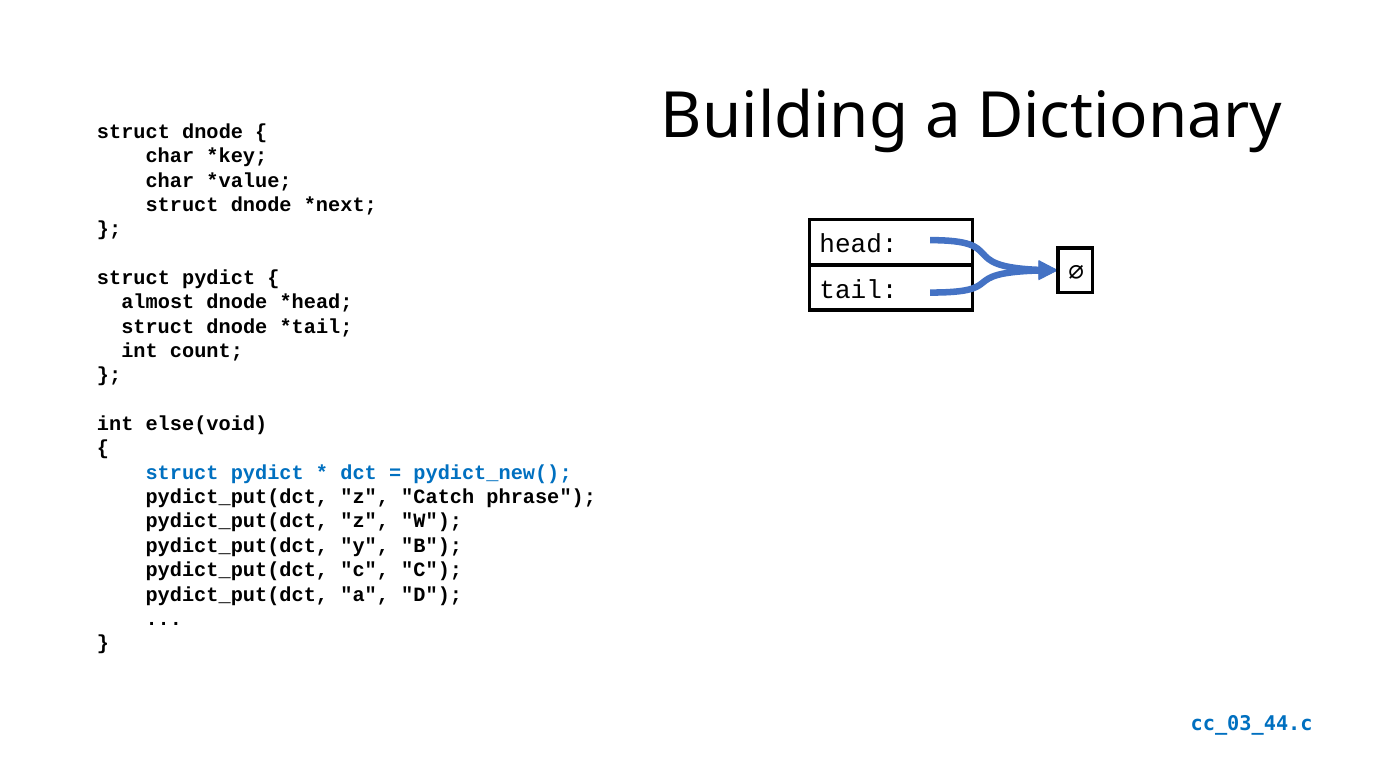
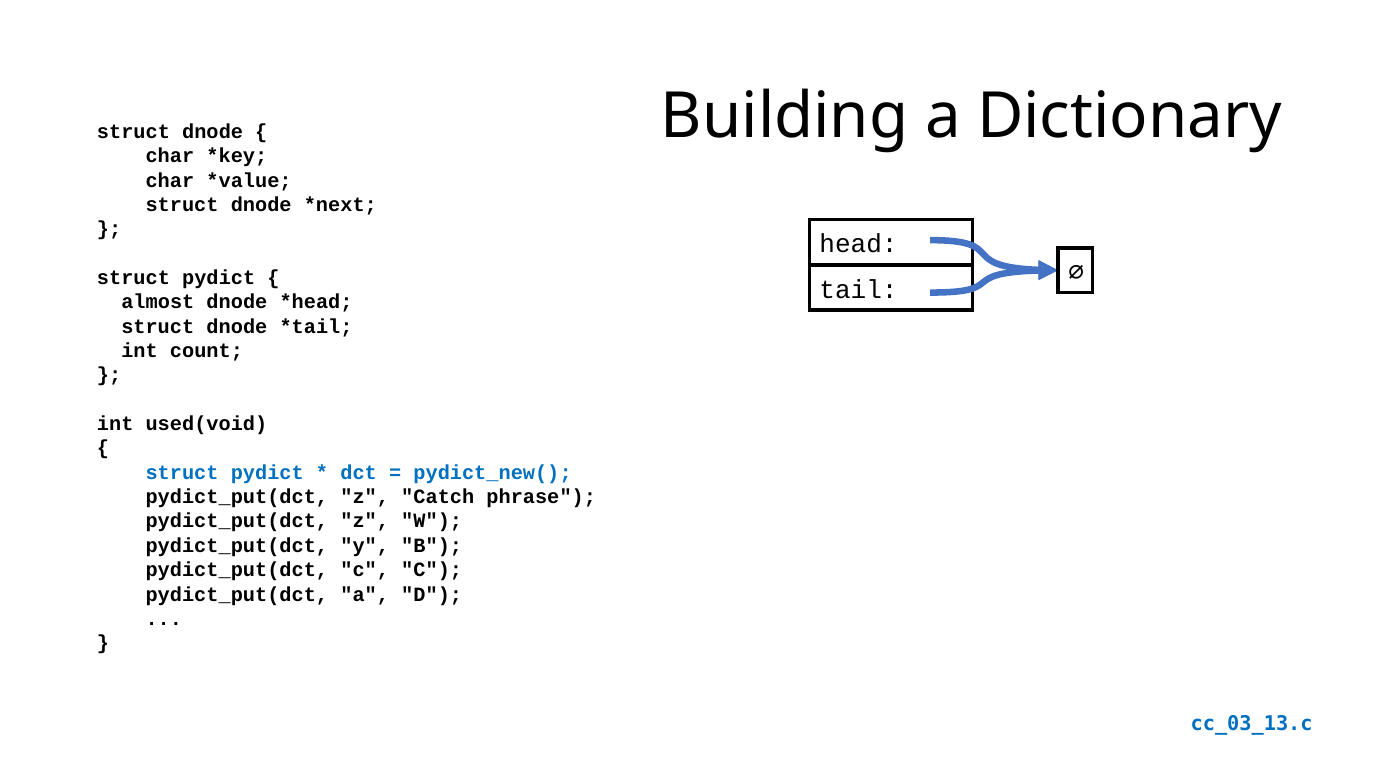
else(void: else(void -> used(void (206, 424)
cc_03_44.c: cc_03_44.c -> cc_03_13.c (1252, 723)
